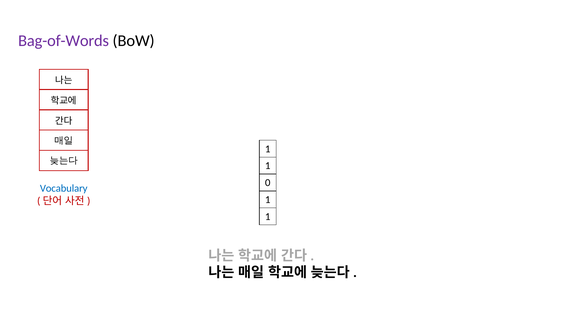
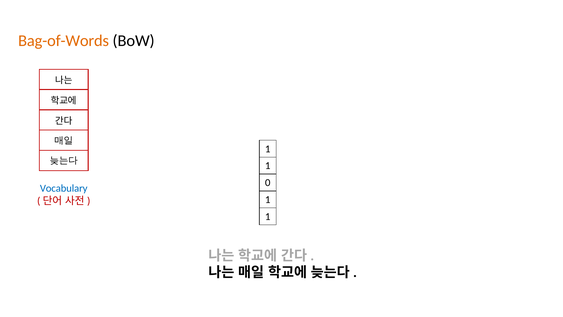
Bag-of-Words colour: purple -> orange (64, 41)
